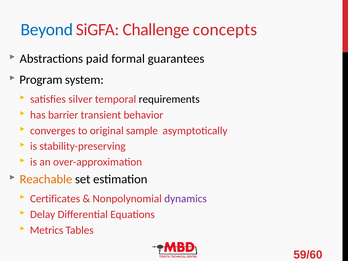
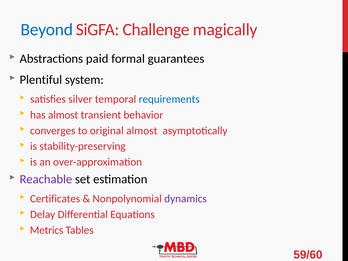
concepts: concepts -> magically (225, 30)
Program: Program -> Plentiful (41, 80)
requirements colour: black -> blue (169, 99)
has barrier: barrier -> almost (63, 115)
original sample: sample -> almost (142, 131)
Reachable colour: orange -> purple (46, 179)
